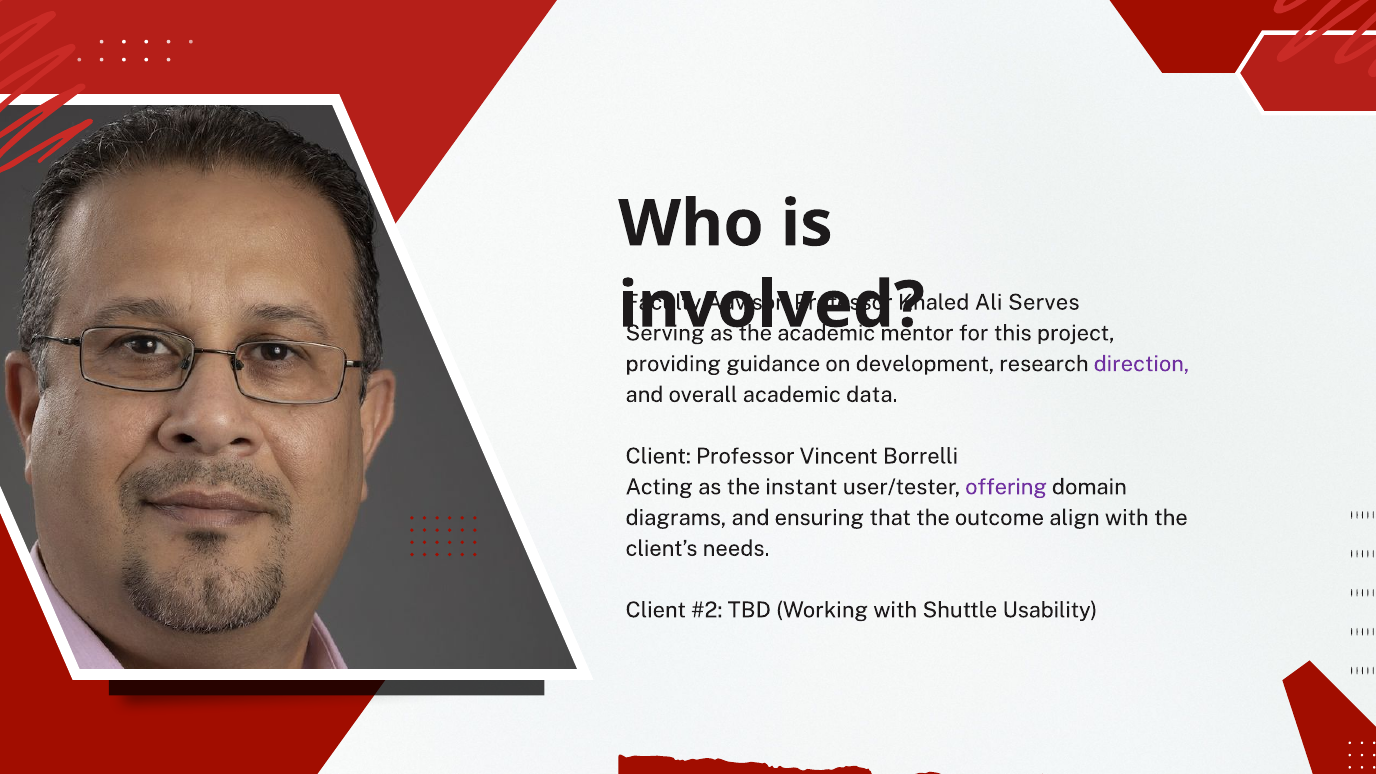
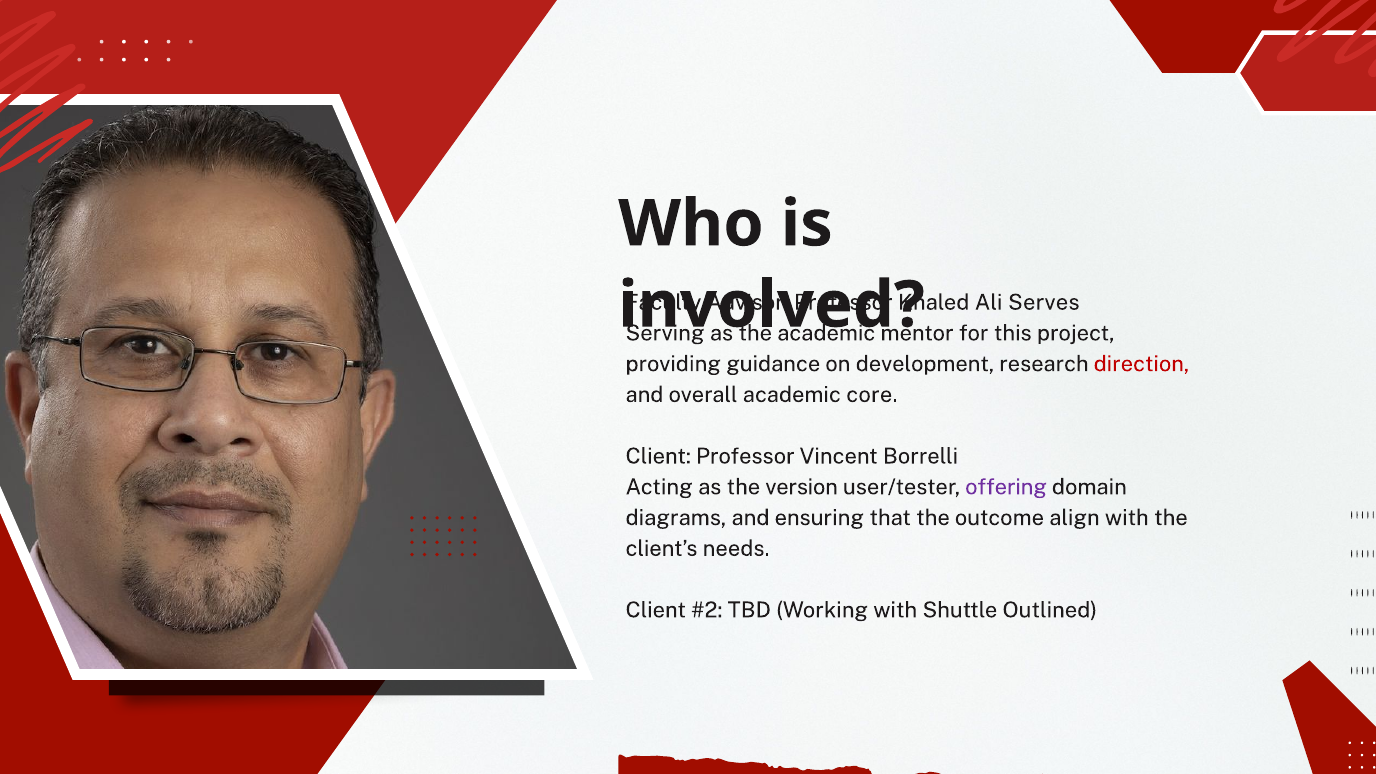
direction colour: purple -> red (1141, 364)
data: data -> core (872, 395)
instant: instant -> version (802, 487)
Usability: Usability -> Outlined (1050, 610)
